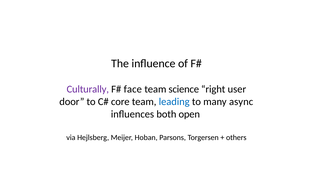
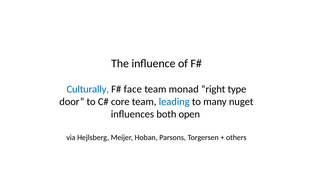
Culturally colour: purple -> blue (88, 89)
science: science -> monad (184, 89)
user: user -> type (237, 89)
async: async -> nuget (241, 102)
